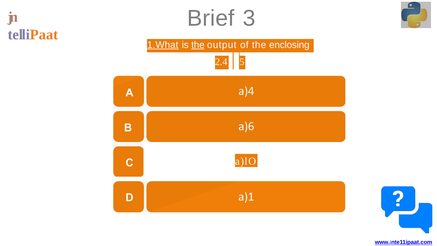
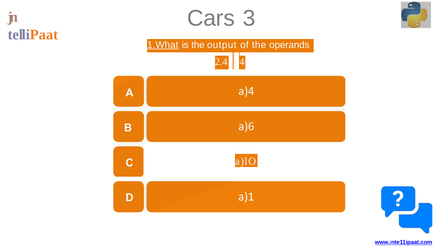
Brief: Brief -> Cars (211, 18)
the underline: present -> none (198, 45)
enclosing: enclosing -> operands (289, 45)
5: 5 -> 4 (242, 62)
